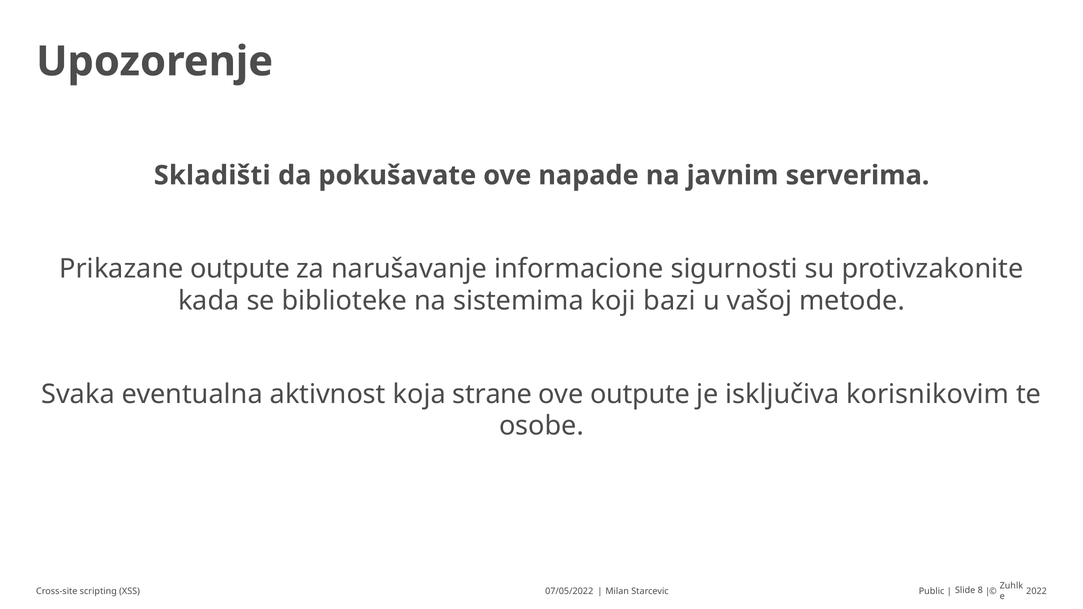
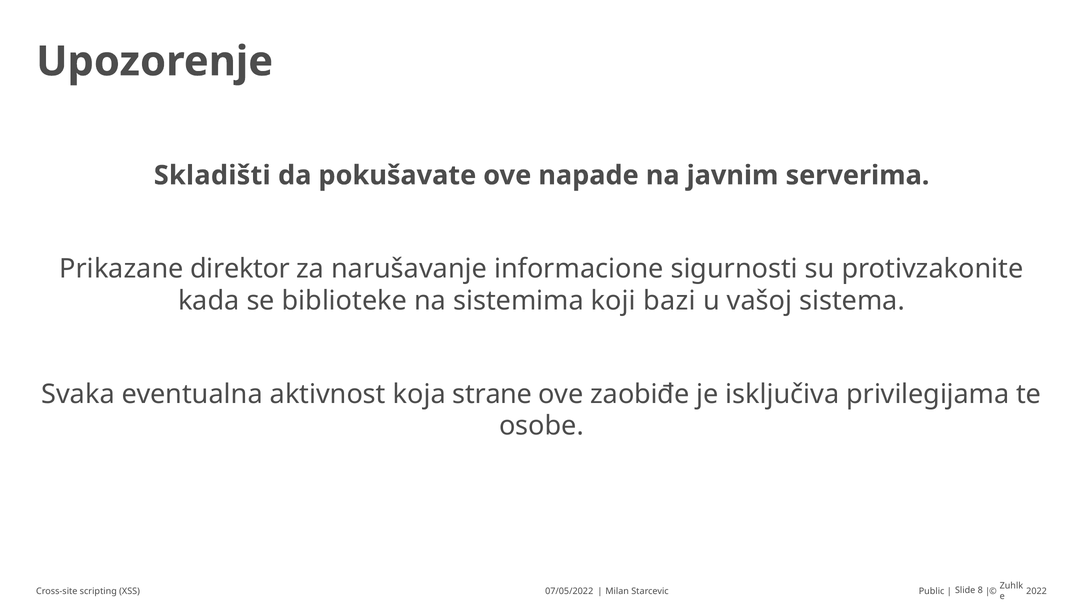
Prikazane outpute: outpute -> direktor (240, 269)
metode: metode -> sistema (852, 301)
ove outpute: outpute -> zaobiđe (640, 394)
korisnikovim: korisnikovim -> privilegijama (928, 394)
